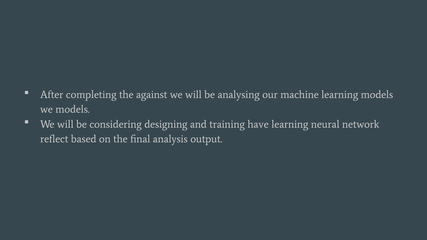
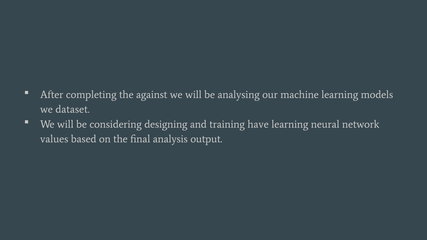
we models: models -> dataset (73, 110)
reflect: reflect -> values (54, 139)
